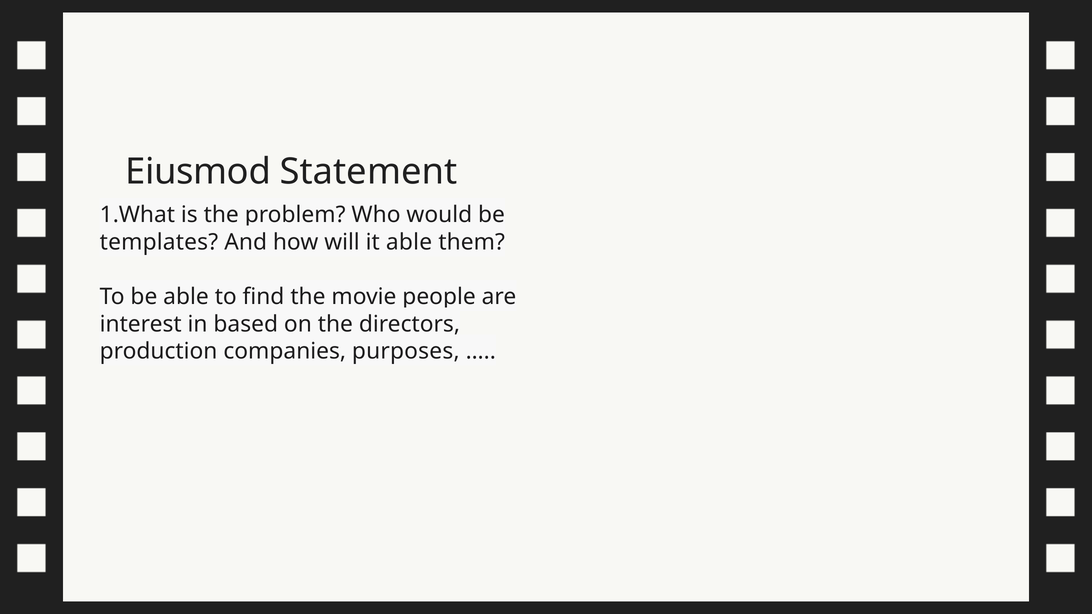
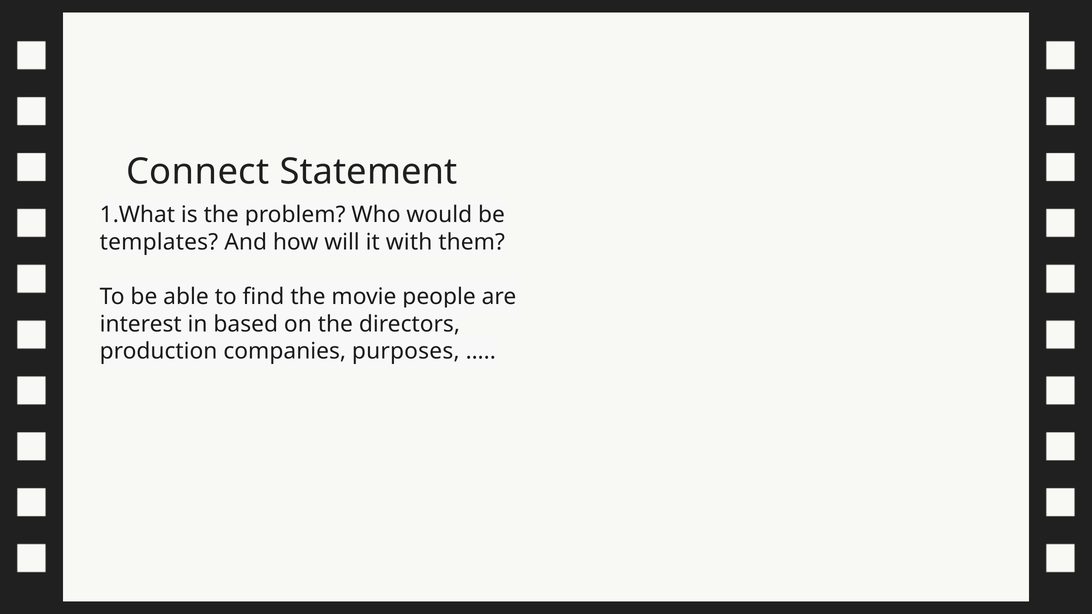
Eiusmod: Eiusmod -> Connect (198, 172)
it able: able -> with (409, 242)
